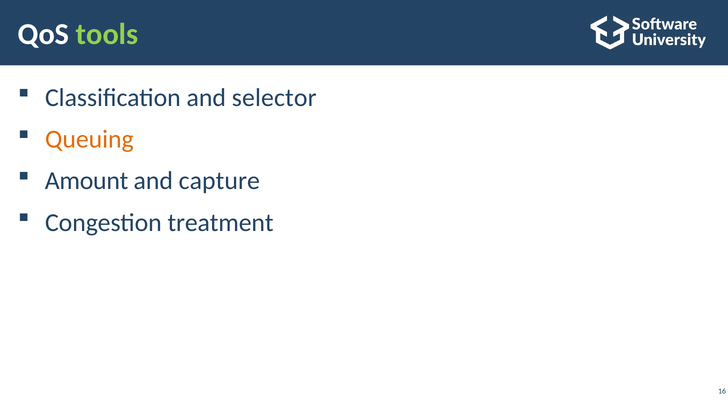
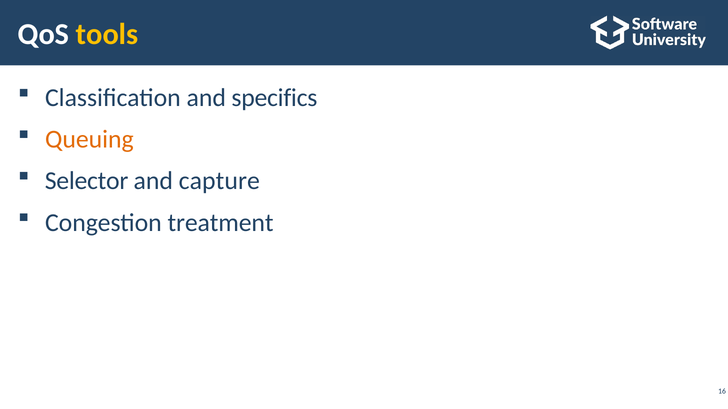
tools colour: light green -> yellow (107, 34)
selector: selector -> specifics (274, 98)
Amount: Amount -> Selector (87, 181)
